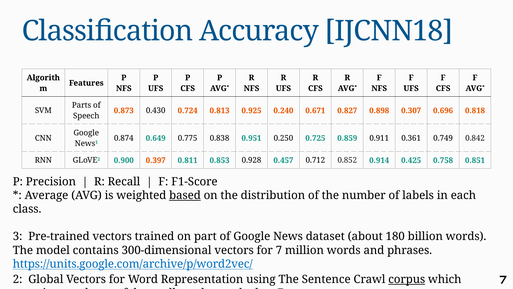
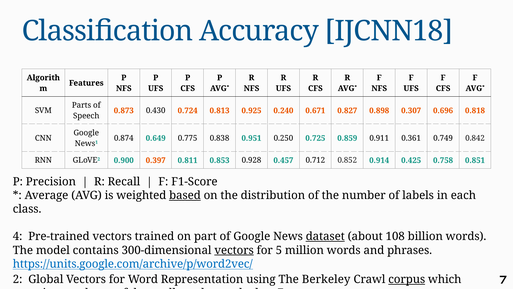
3: 3 -> 4 (18, 236)
dataset underline: none -> present (325, 236)
180: 180 -> 108 (395, 236)
vectors underline: none -> present (234, 250)
for 7: 7 -> 5 (279, 250)
Sentence: Sentence -> Berkeley (326, 279)
